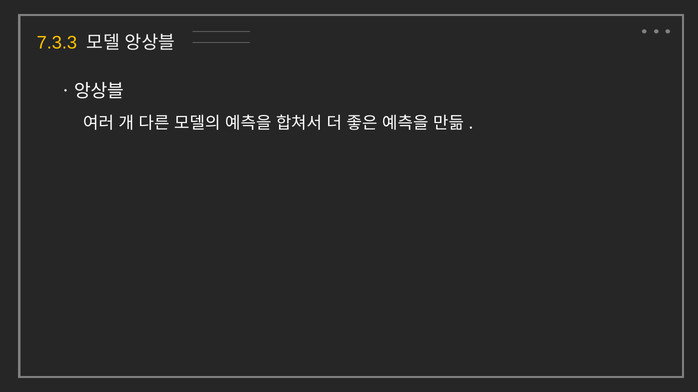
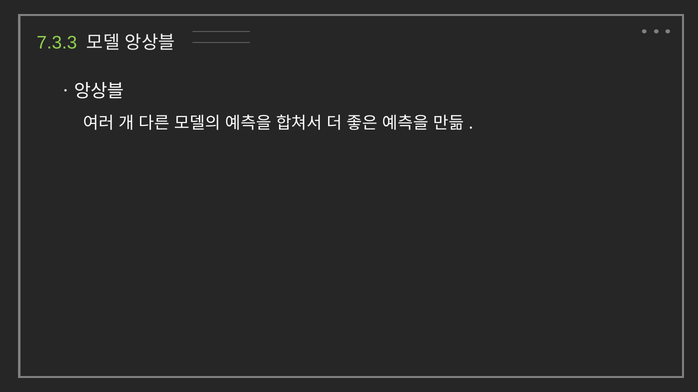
7.3.3 colour: yellow -> light green (57, 43)
